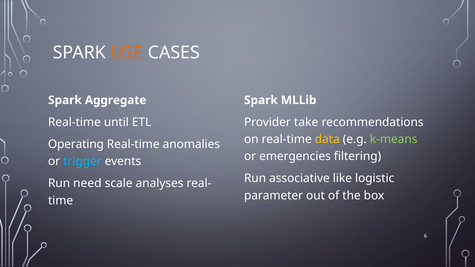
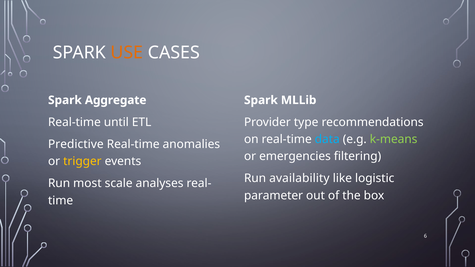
take: take -> type (306, 122)
data colour: yellow -> light blue (327, 139)
Operating: Operating -> Predictive (76, 144)
trigger colour: light blue -> yellow (82, 161)
associative: associative -> availability (299, 179)
need: need -> most (87, 183)
